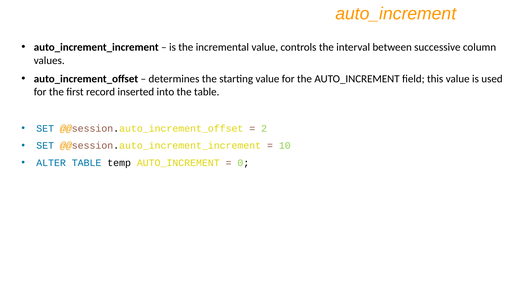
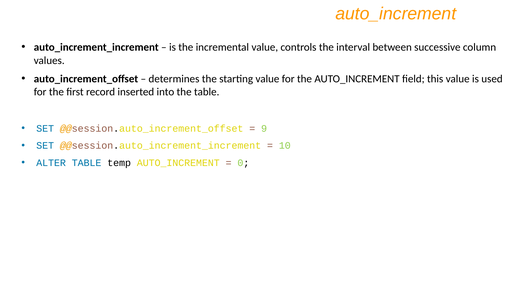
2: 2 -> 9 (264, 129)
